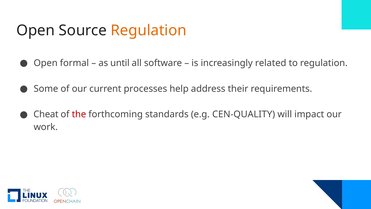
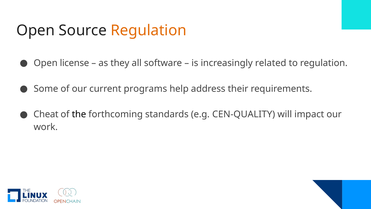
formal: formal -> license (74, 63)
until: until -> they (120, 63)
processes: processes -> programs (145, 89)
the colour: red -> black (79, 114)
